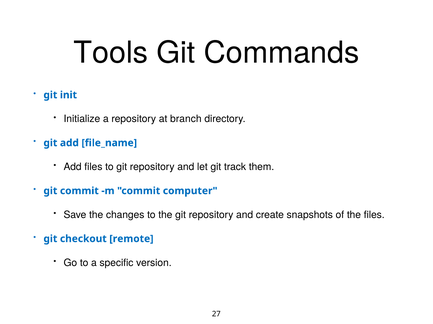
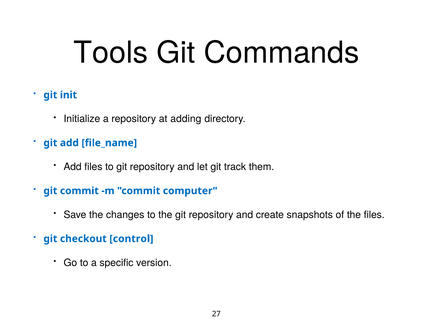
branch: branch -> adding (186, 119)
remote: remote -> control (131, 239)
